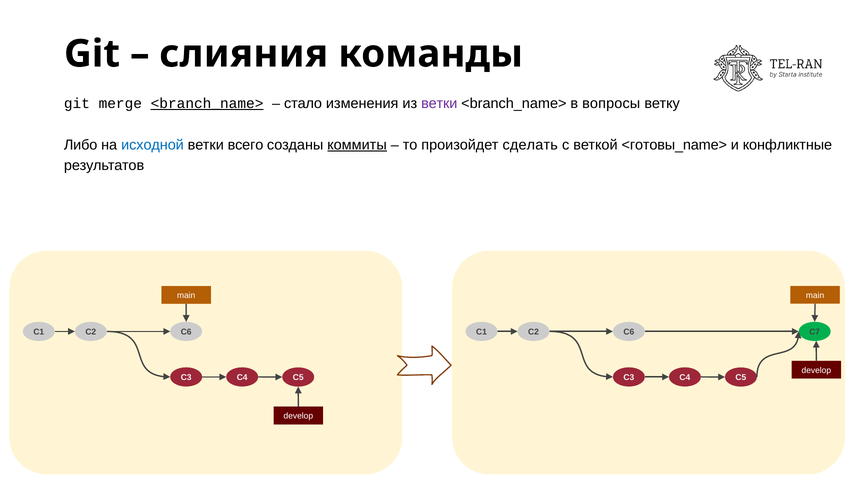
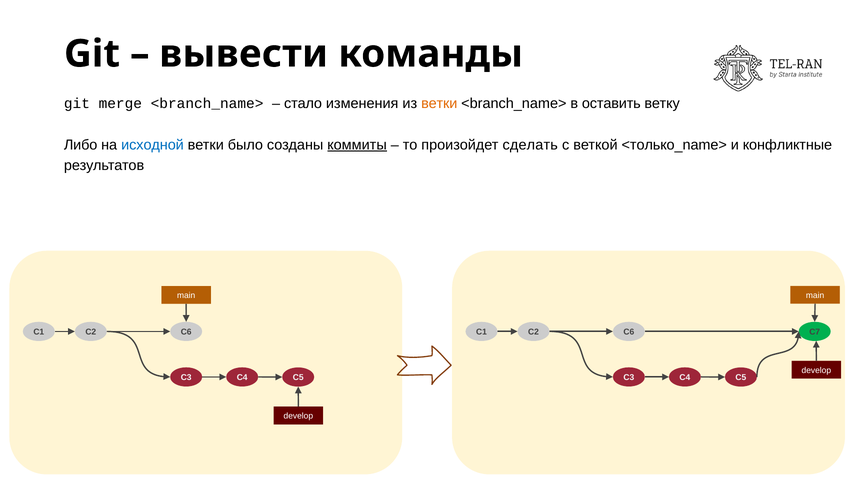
слияния: слияния -> вывести (244, 54)
<branch_name> underline: present -> none (207, 104)
ветки colour: purple -> orange (439, 104)
вопросы: вопросы -> оставить (611, 104)
всего: всего -> было (245, 145)
<готовы_name>: <готовы_name> -> <только_name> (674, 145)
